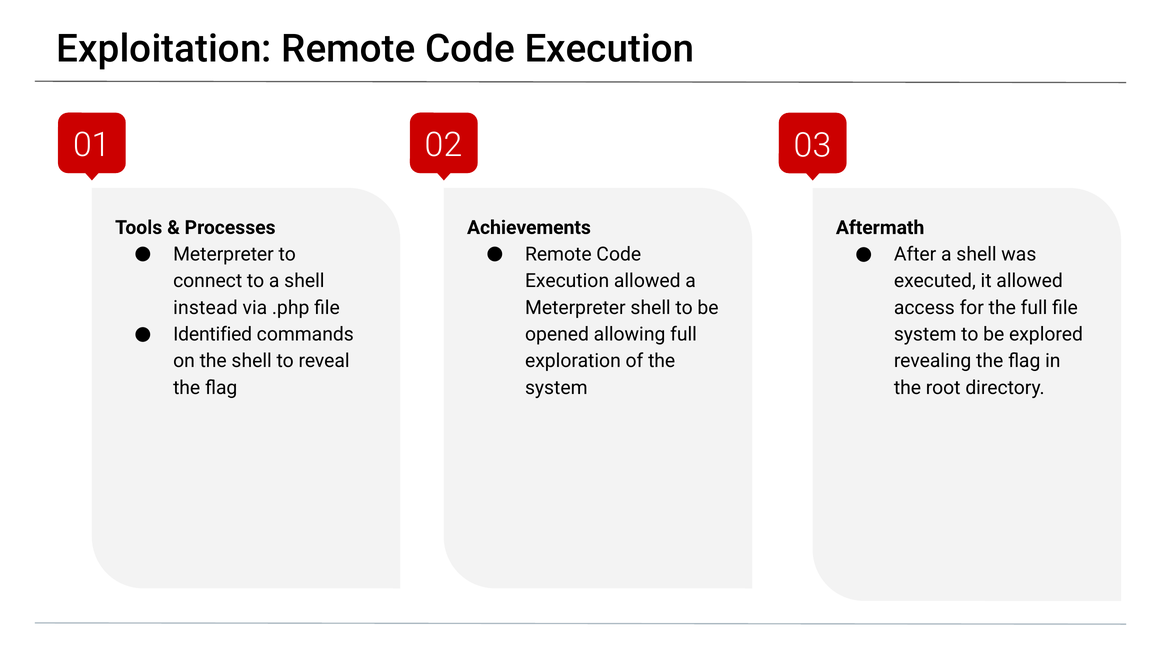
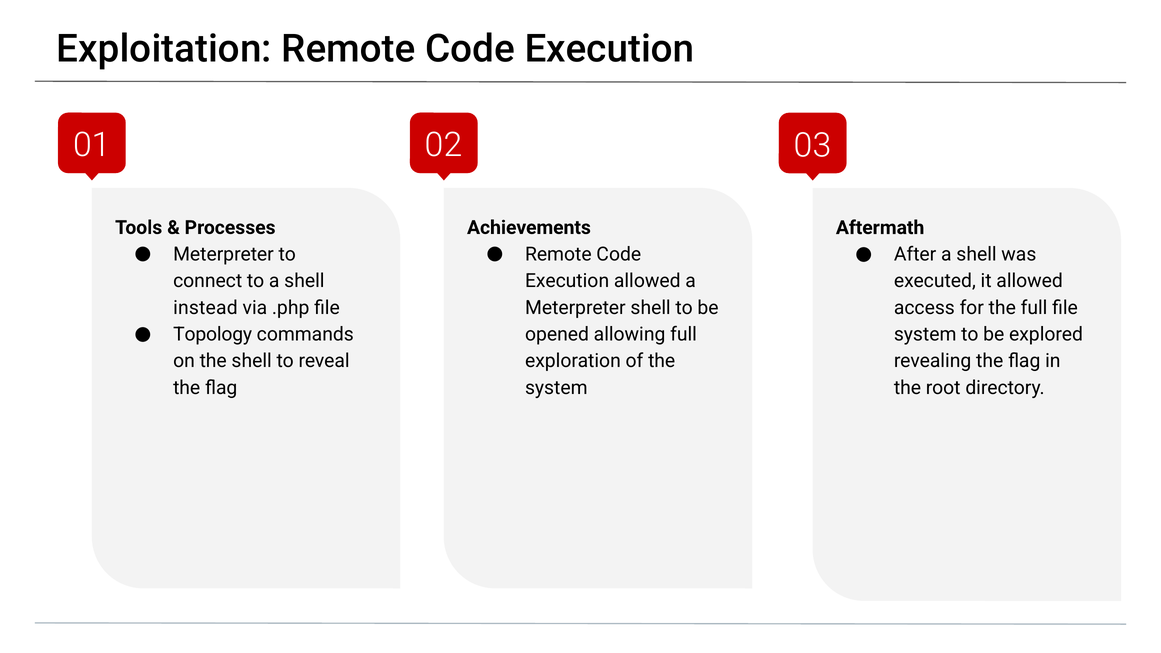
Identified: Identified -> Topology (213, 334)
